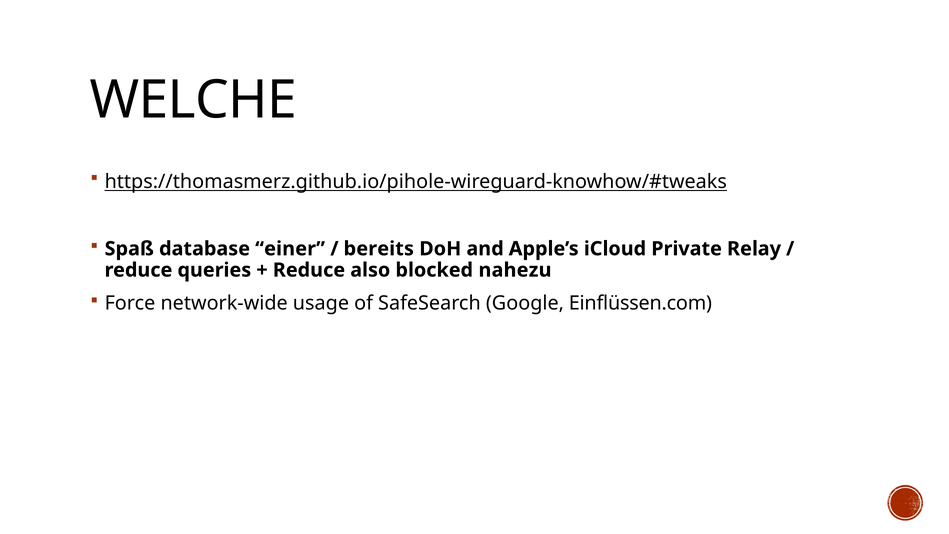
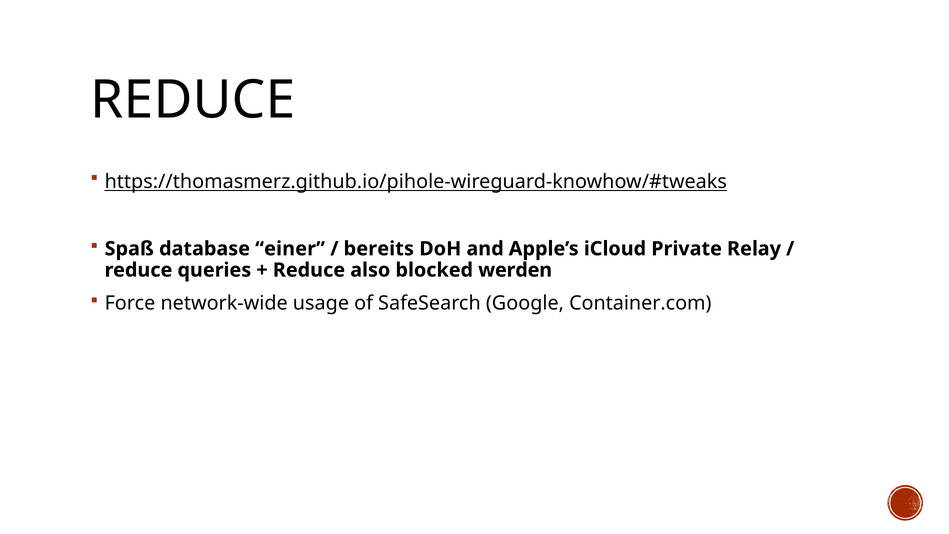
WELCHE: WELCHE -> REDUCE (193, 100)
nahezu: nahezu -> werden (515, 270)
Einflüssen.com: Einflüssen.com -> Container.com (640, 303)
